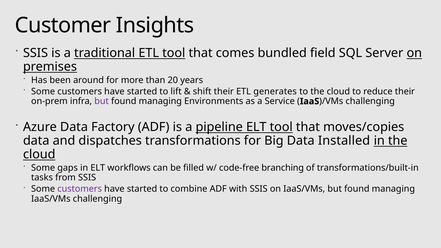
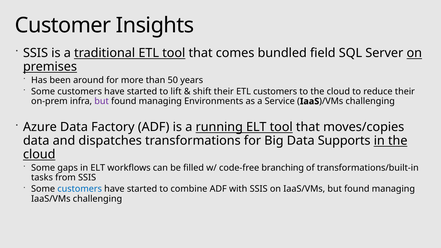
20: 20 -> 50 (173, 80)
ETL generates: generates -> customers (275, 92)
pipeline: pipeline -> running (219, 127)
Installed: Installed -> Supports (344, 141)
customers colour: purple -> blue (80, 189)
